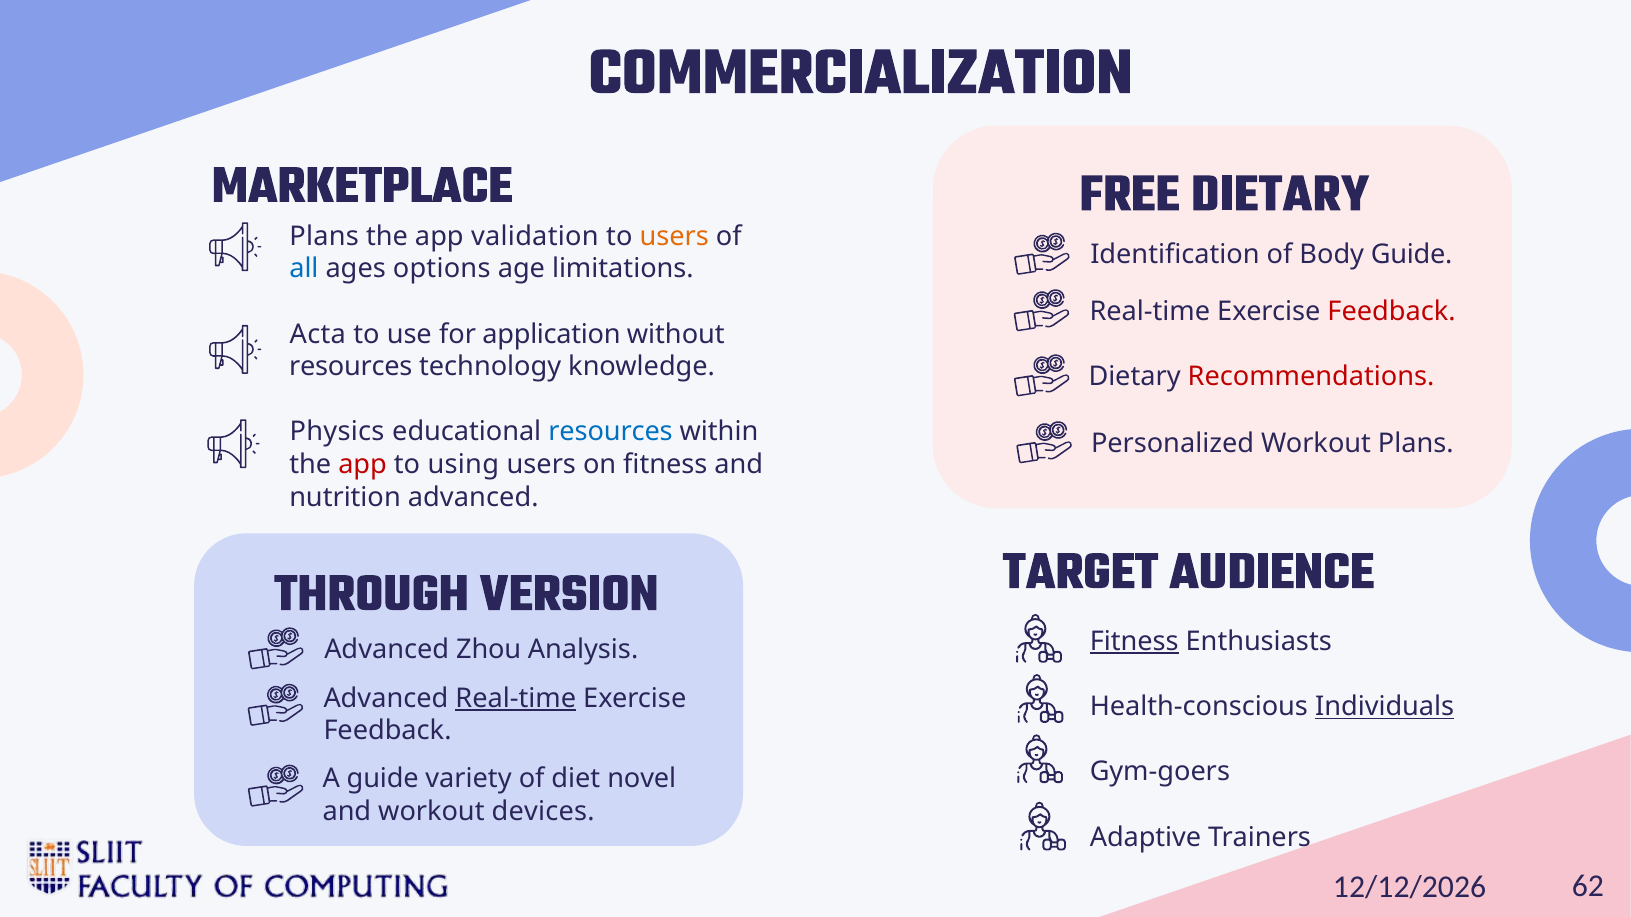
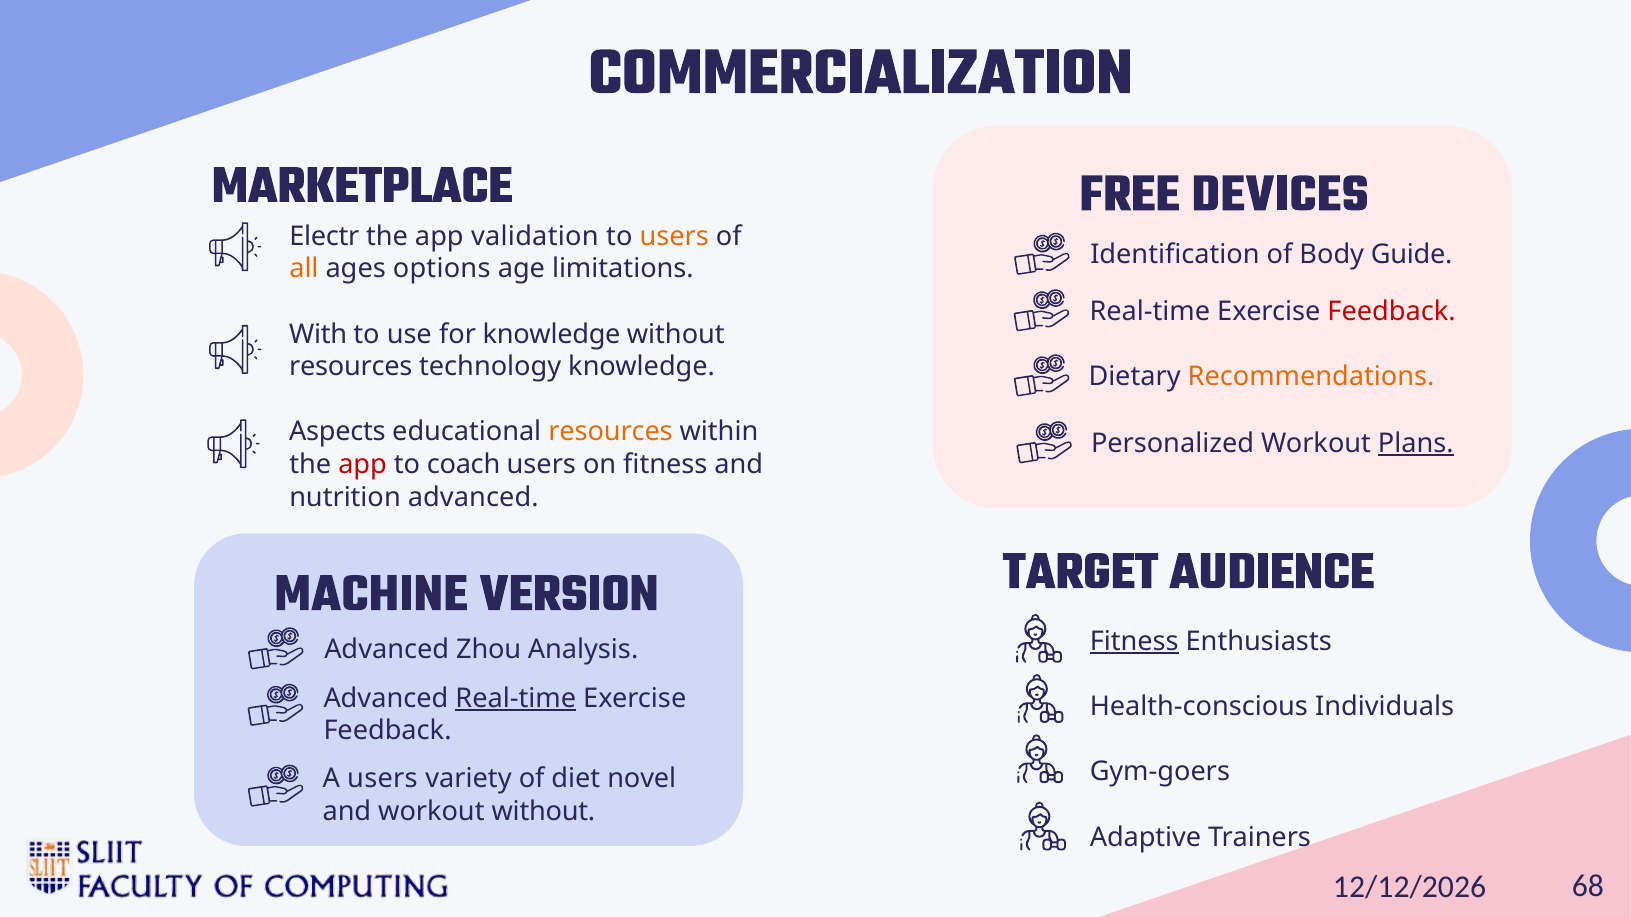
FREE DIETARY: DIETARY -> DEVICES (1280, 192)
Plans: Plans -> Electr (324, 236)
all colour: blue -> orange (304, 269)
Acta: Acta -> With (318, 334)
for application: application -> knowledge (552, 334)
Recommendations colour: red -> orange (1311, 376)
Physics: Physics -> Aspects (337, 432)
resources colour: blue -> orange (611, 432)
Plans underline: none -> present (1416, 443)
using: using -> coach (464, 465)
THROUGH: THROUGH -> MACHINE (371, 592)
Individuals underline: present -> none (1385, 707)
A guide: guide -> users (382, 779)
workout devices: devices -> without (543, 812)
62: 62 -> 68 (1588, 886)
